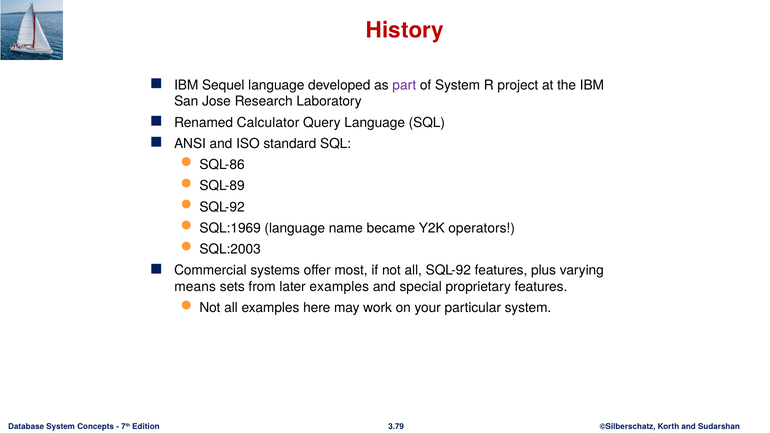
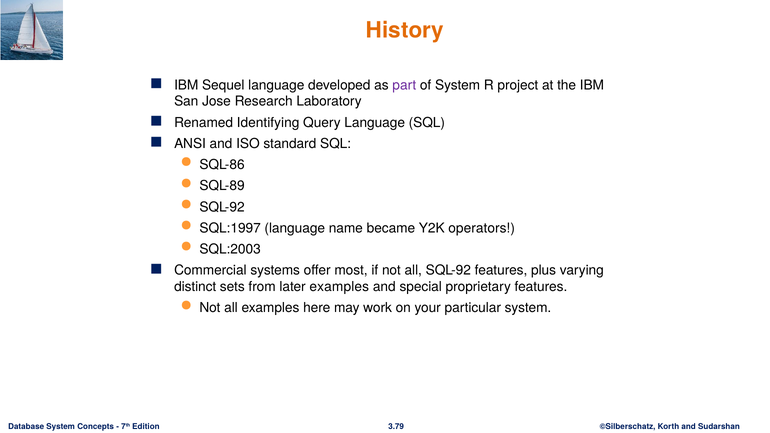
History colour: red -> orange (405, 30)
Calculator: Calculator -> Identifying (268, 123)
SQL:1969: SQL:1969 -> SQL:1997 (230, 228)
means: means -> distinct (195, 287)
